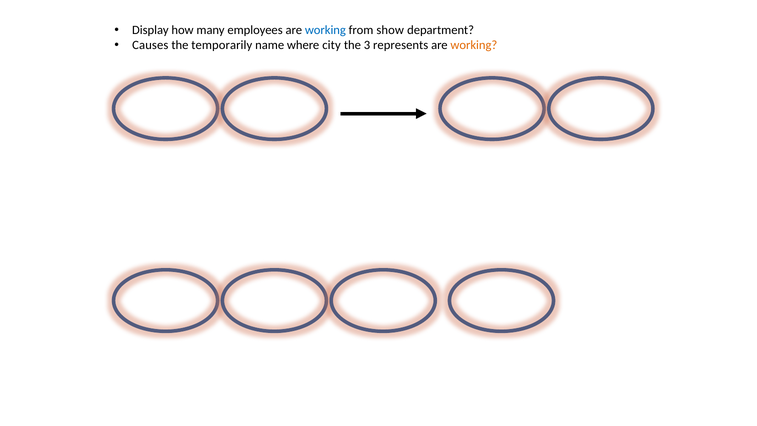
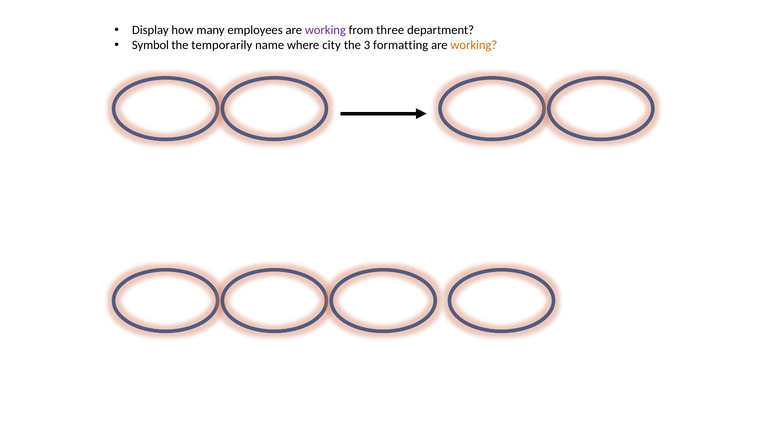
working colour: blue -> purple (325, 30)
show: show -> three (390, 30)
Causes: Causes -> Symbol (150, 45)
represents: represents -> formatting (401, 45)
